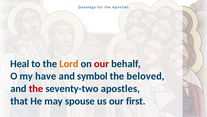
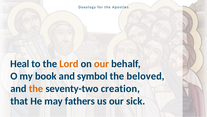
our colour: red -> orange (102, 63)
have: have -> book (46, 76)
the colour: red -> orange (36, 88)
seventy-two apostles: apostles -> creation (120, 88)
spouse: spouse -> fathers (80, 101)
first: first -> sick (136, 101)
